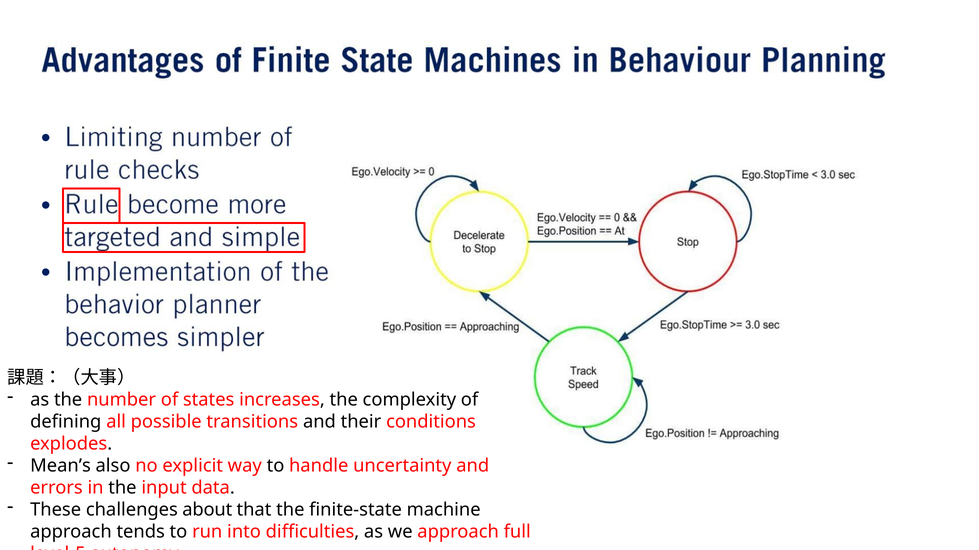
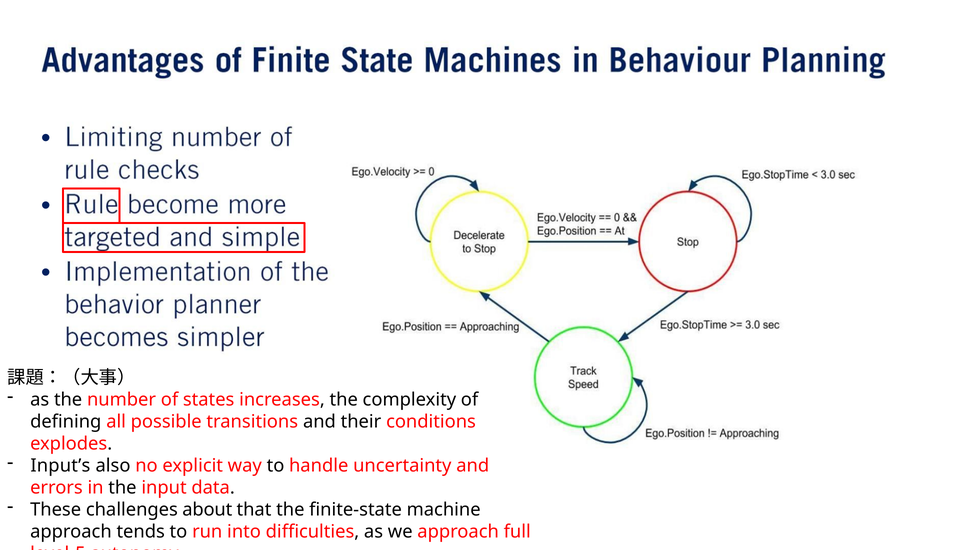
Mean’s: Mean’s -> Input’s (60, 466)
